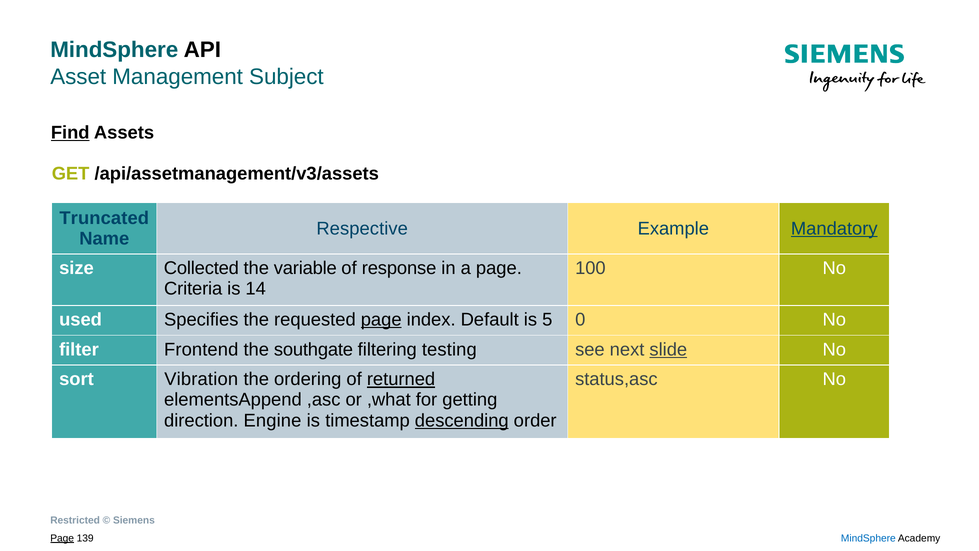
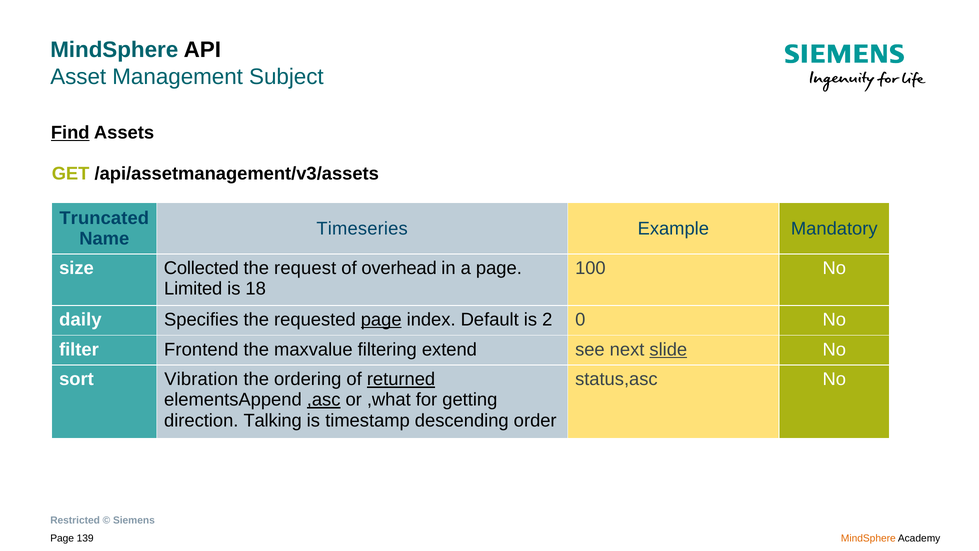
Respective: Respective -> Timeseries (362, 228)
Mandatory underline: present -> none (834, 228)
variable: variable -> request (305, 268)
response: response -> overhead (399, 268)
Criteria: Criteria -> Limited (193, 289)
14: 14 -> 18 (256, 289)
used: used -> daily (80, 320)
5: 5 -> 2 (547, 320)
southgate: southgate -> maxvalue (313, 349)
testing: testing -> extend (449, 349)
,asc underline: none -> present (324, 400)
Engine: Engine -> Talking (273, 420)
descending underline: present -> none (462, 420)
Page underline: present -> none (62, 538)
MindSphere colour: blue -> orange (868, 538)
